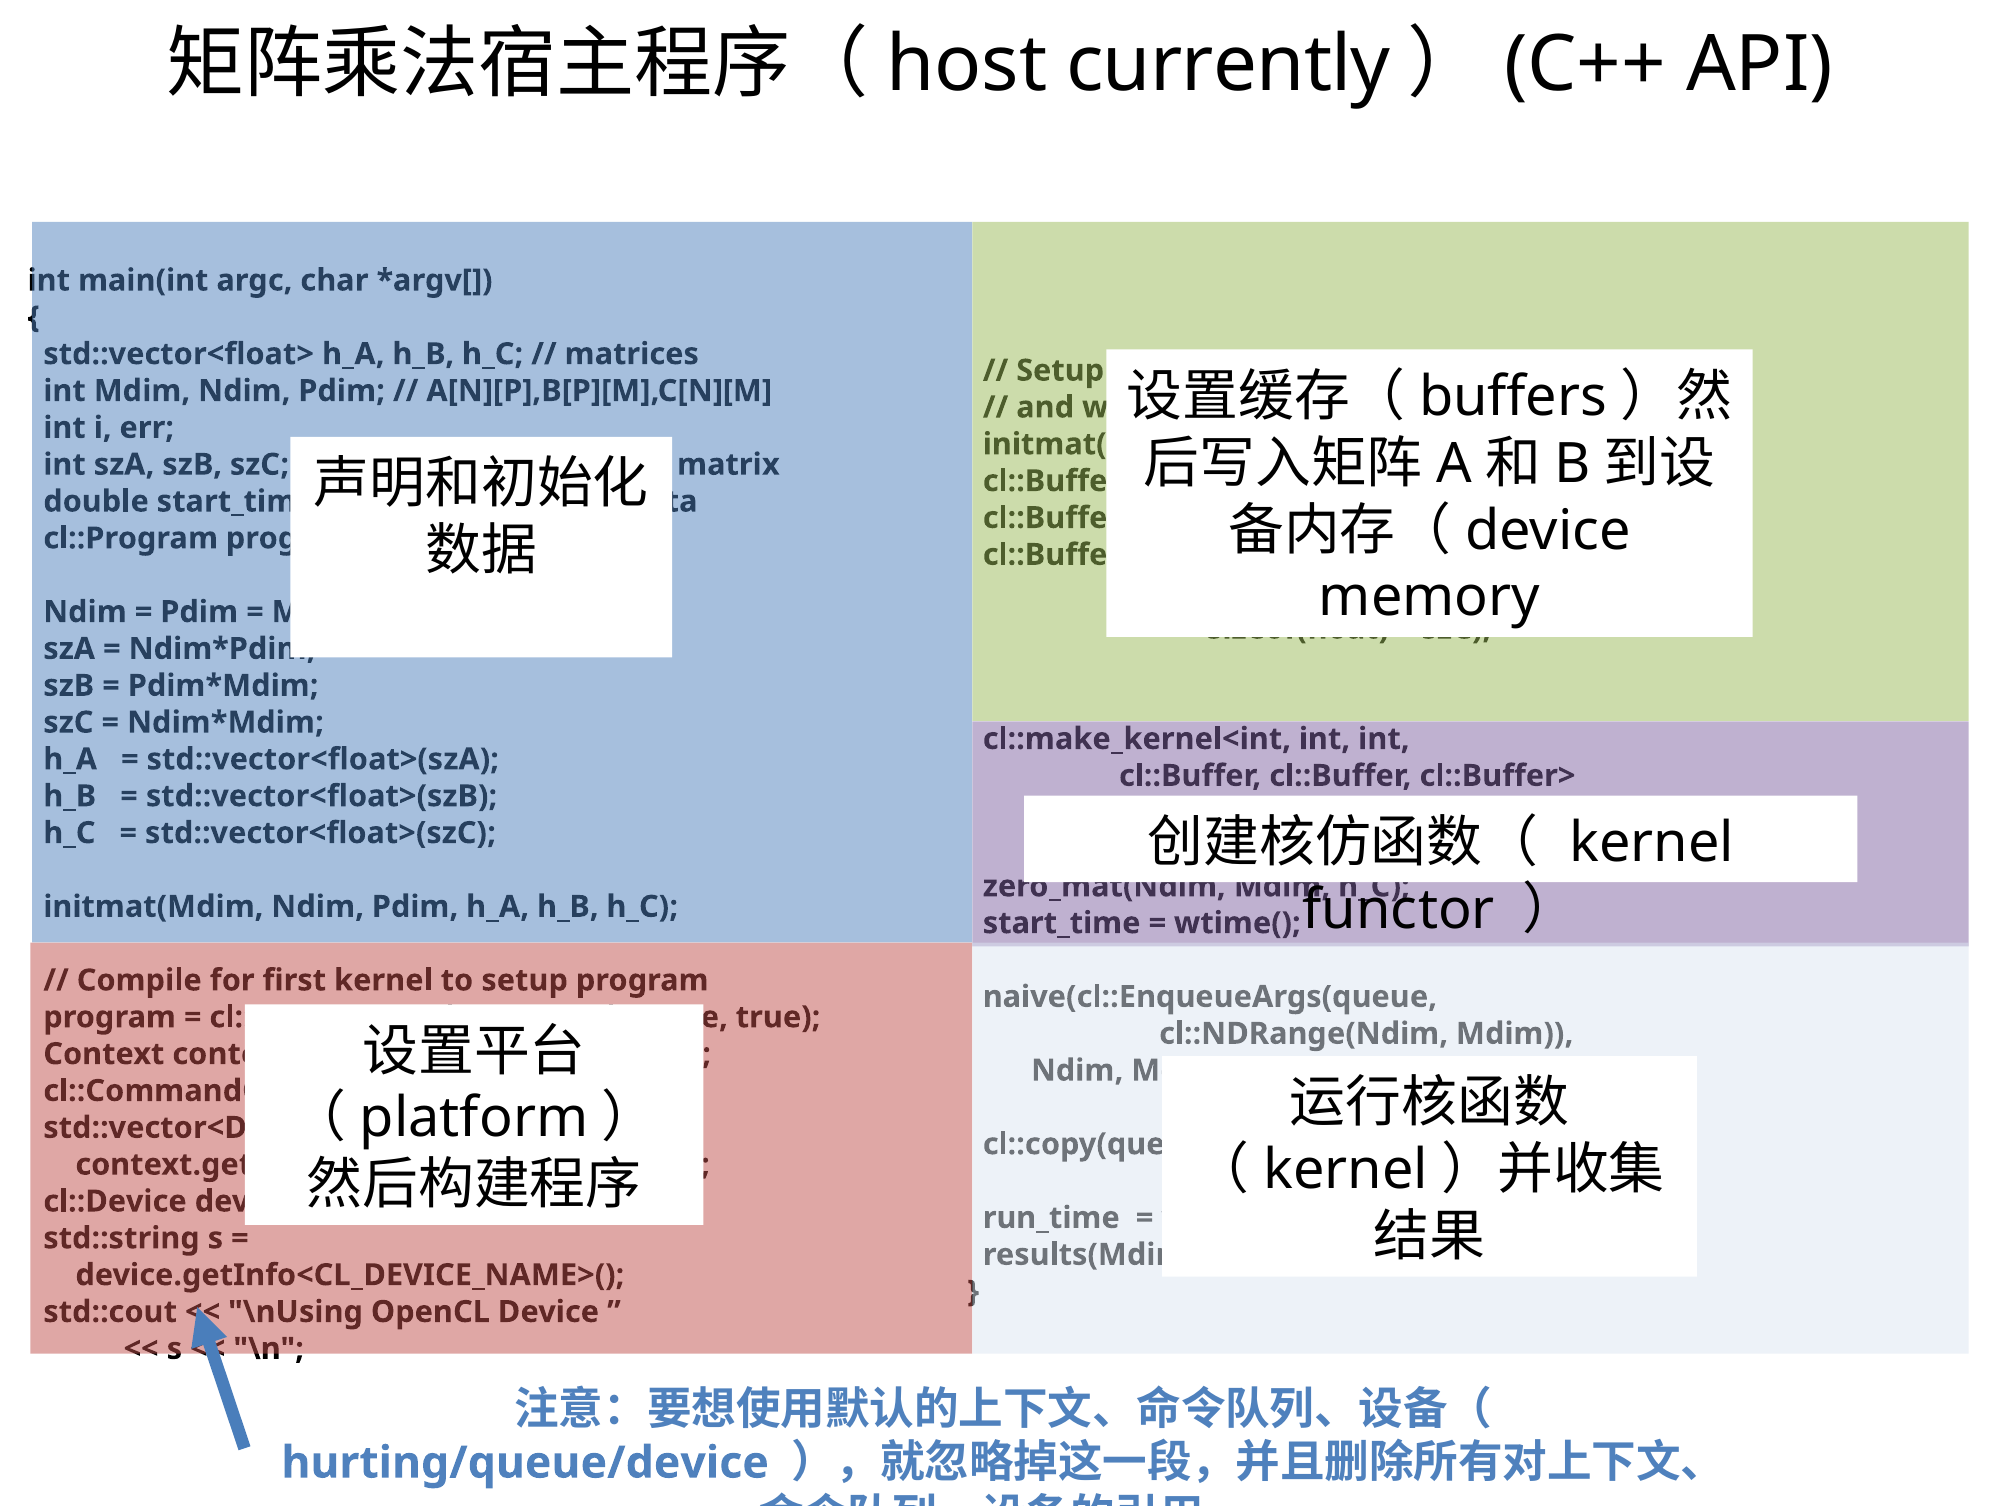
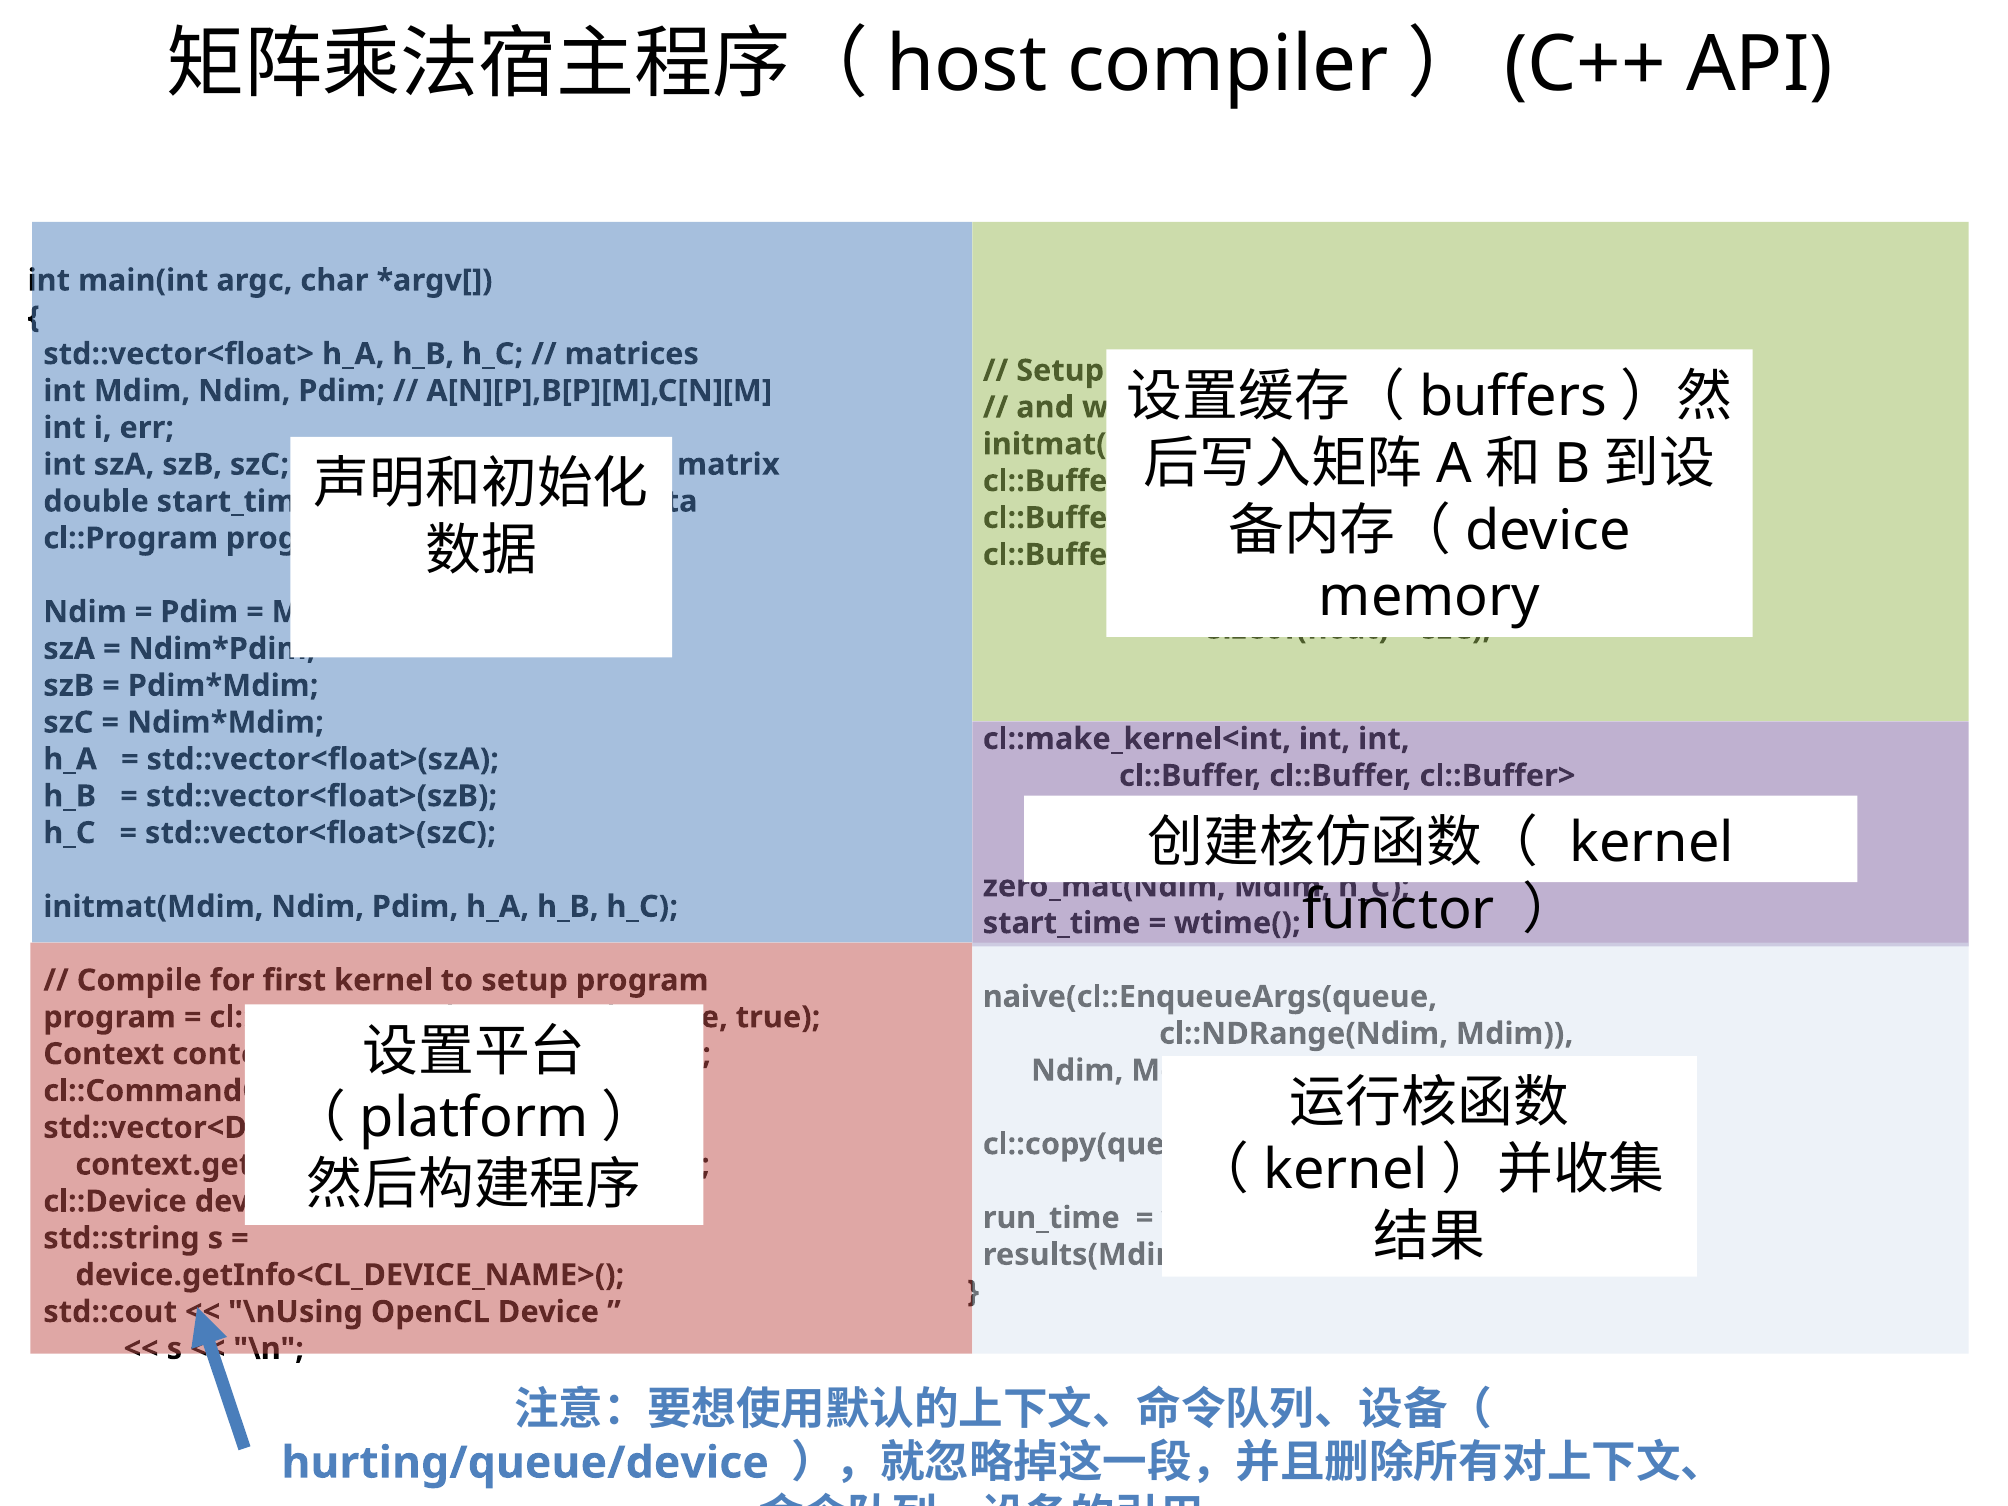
currently: currently -> compiler (1228, 65)
